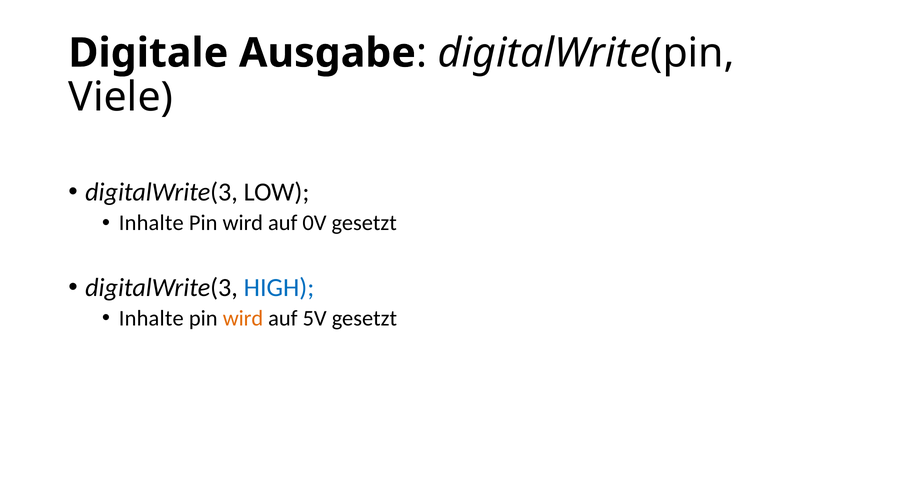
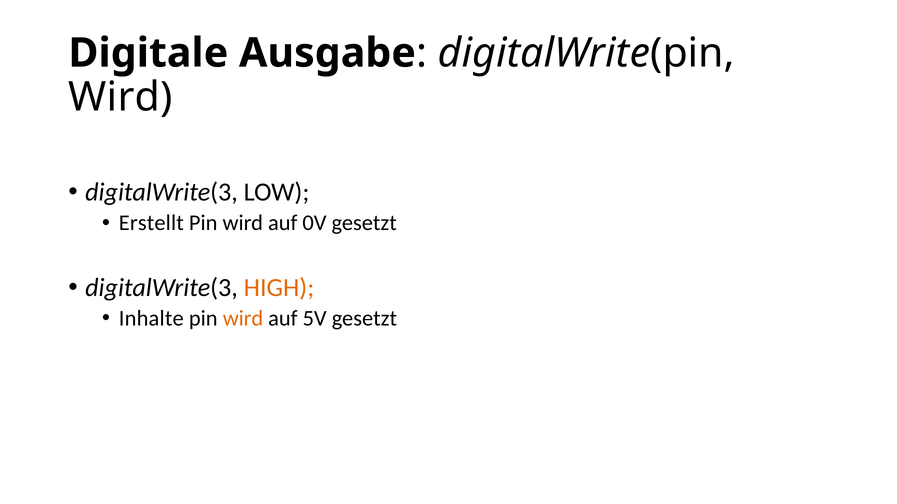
Viele: Viele -> Wird (121, 98)
Inhalte: Inhalte -> Erstellt (151, 223)
HIGH colour: blue -> orange (279, 288)
